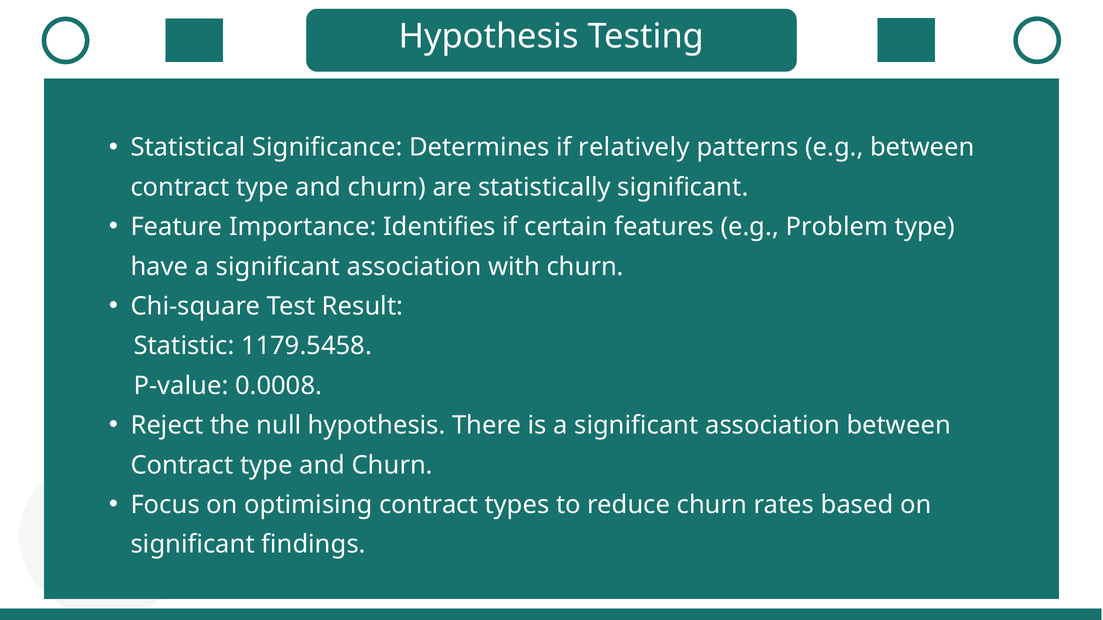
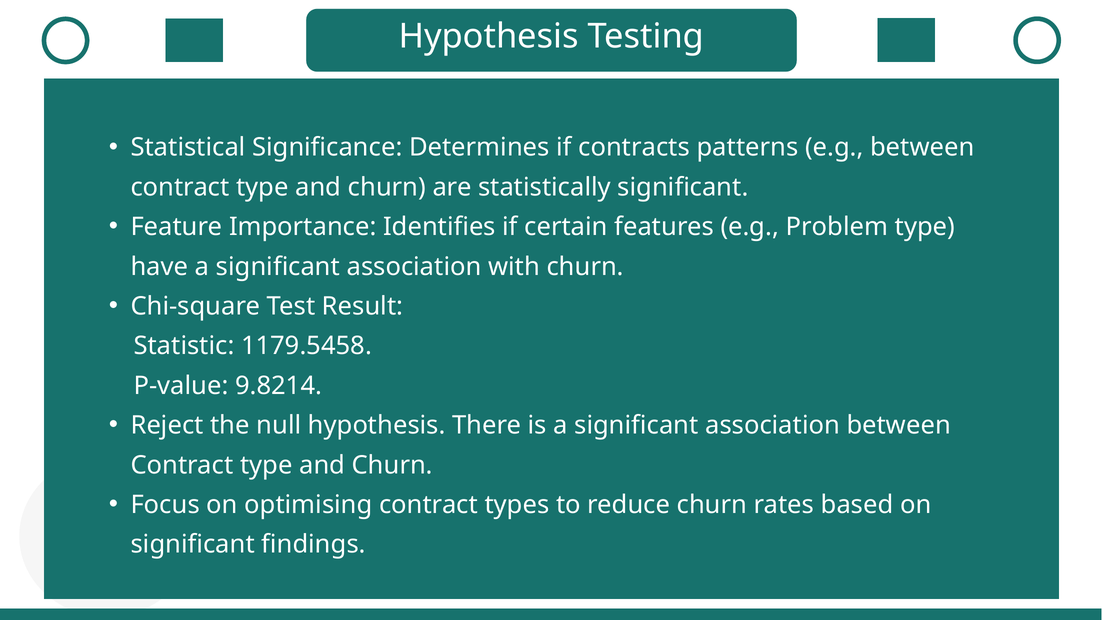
relatively: relatively -> contracts (634, 148)
0.0008: 0.0008 -> 9.8214 (279, 386)
